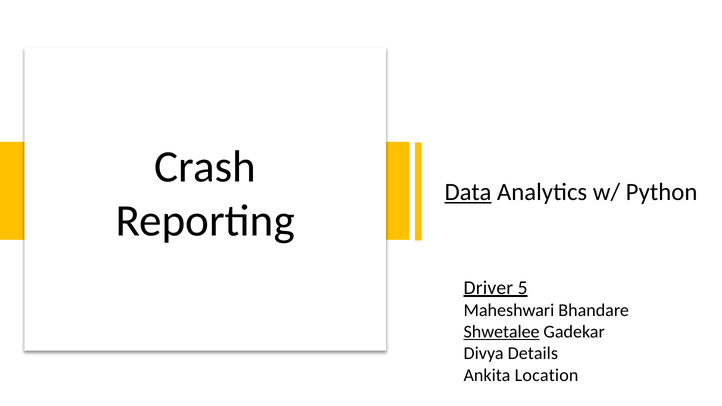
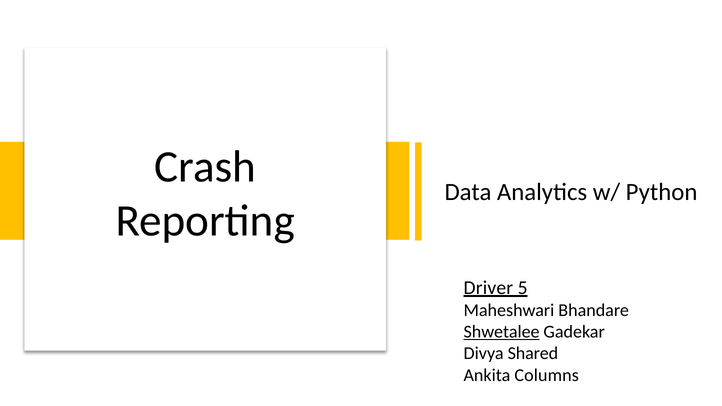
Data underline: present -> none (468, 192)
Details: Details -> Shared (533, 354)
Location: Location -> Columns (547, 375)
